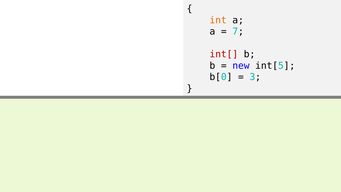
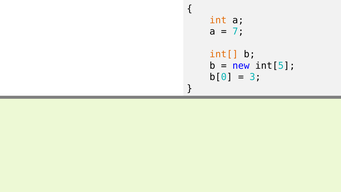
int[ colour: red -> orange (224, 54)
